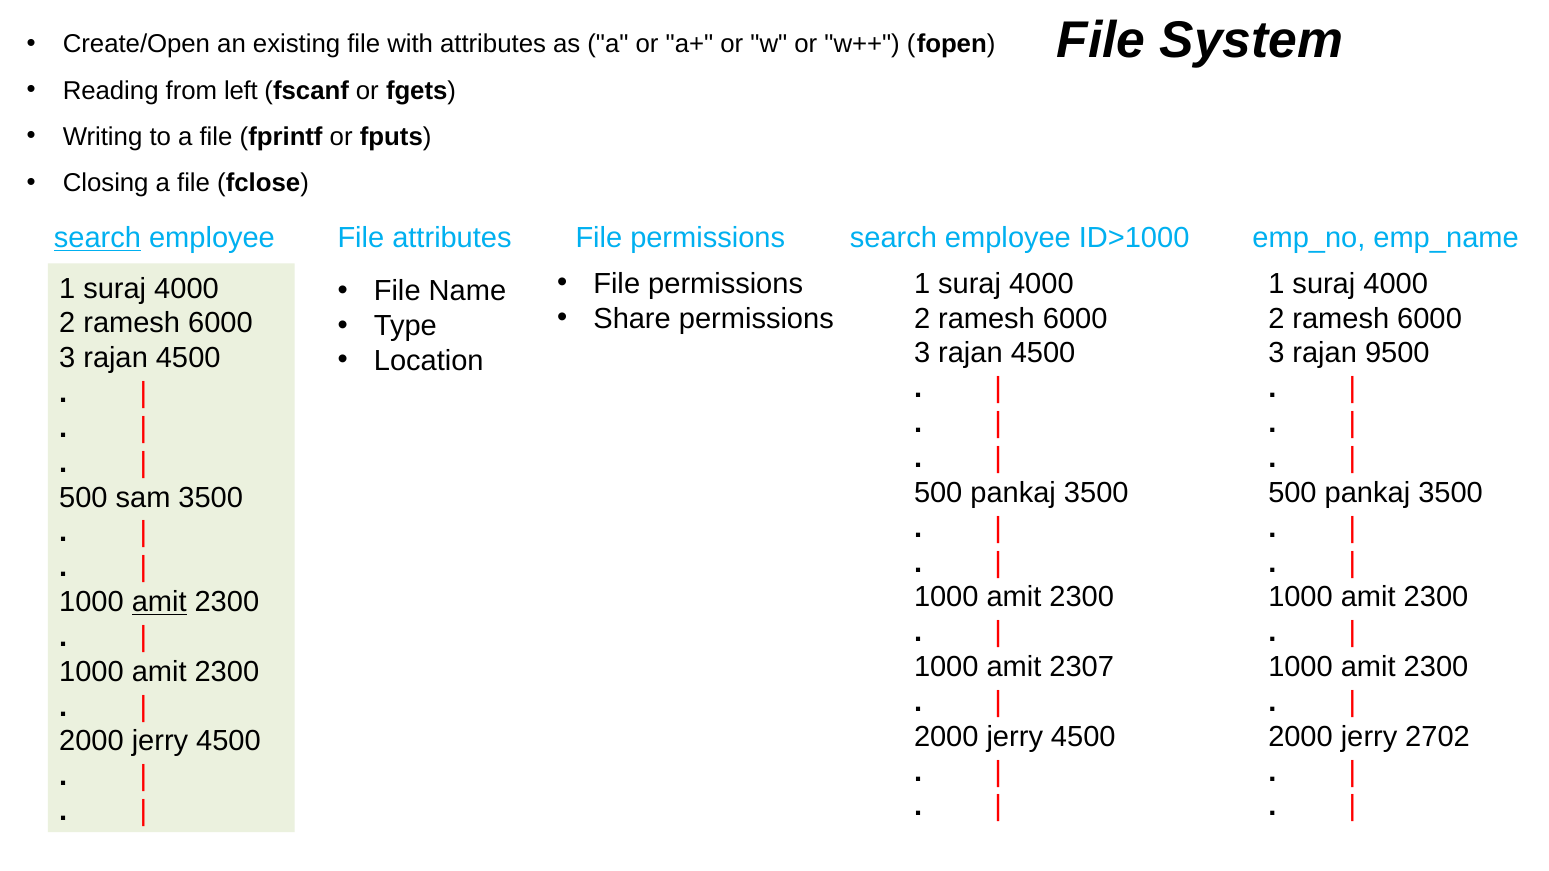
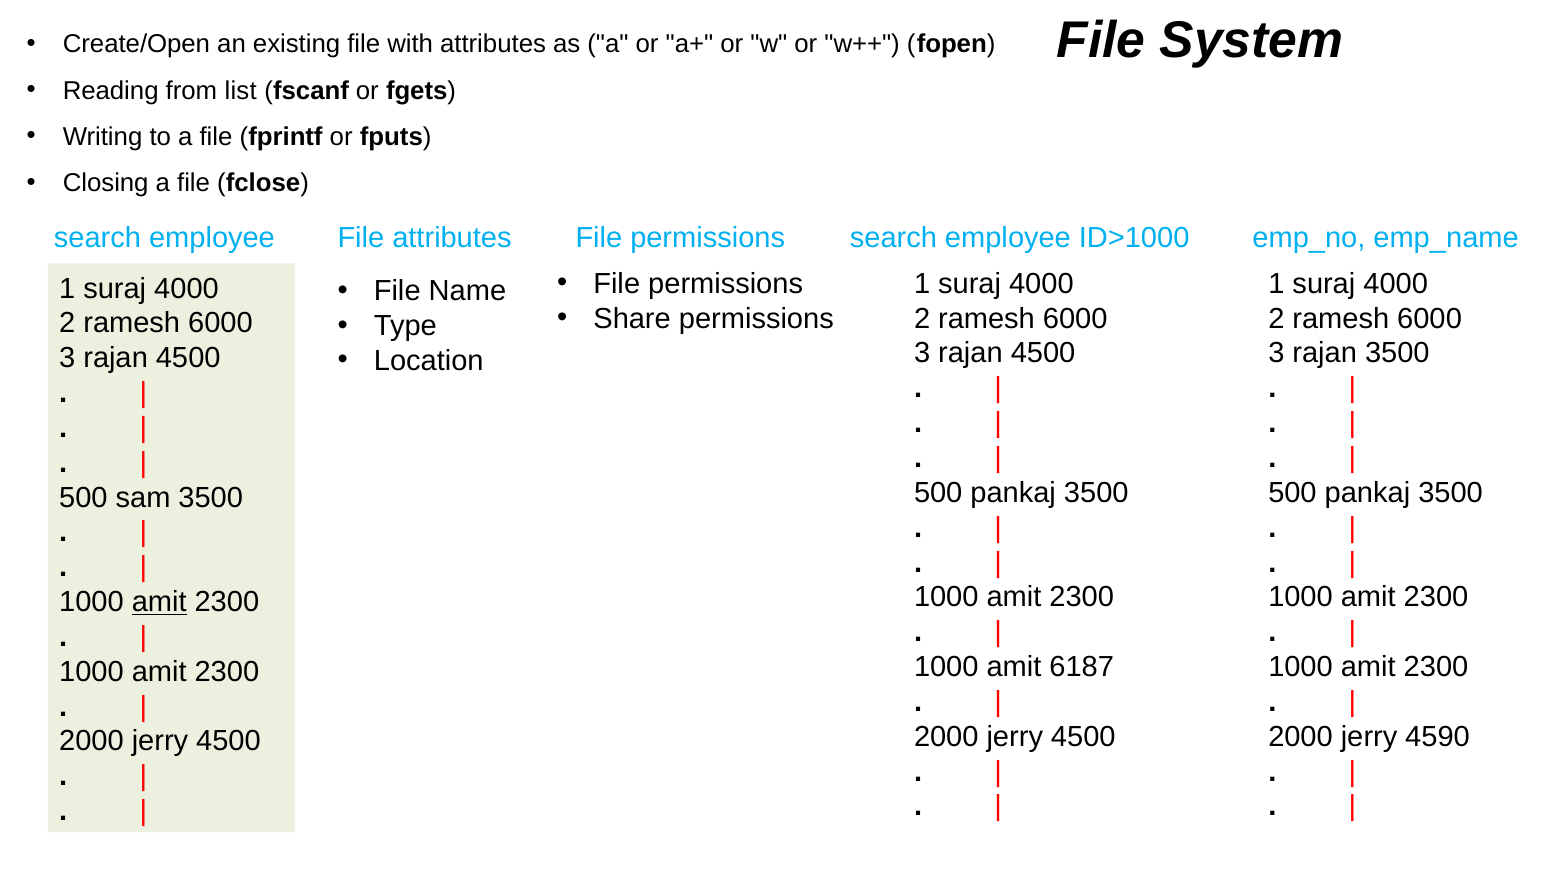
left: left -> list (241, 91)
search underline: present -> none (97, 238)
rajan 9500: 9500 -> 3500 (1397, 354)
2307: 2307 -> 6187 (1082, 667)
2702: 2702 -> 4590 (1438, 737)
